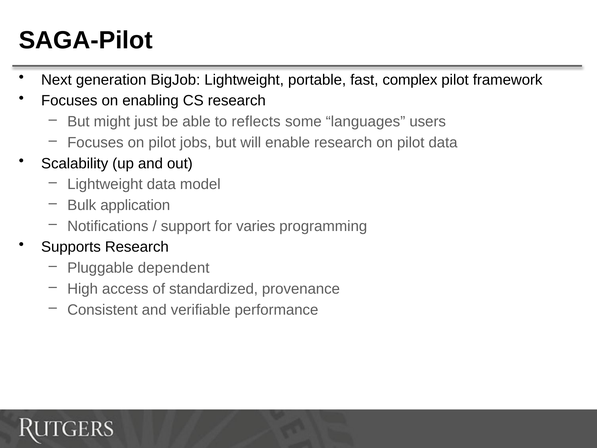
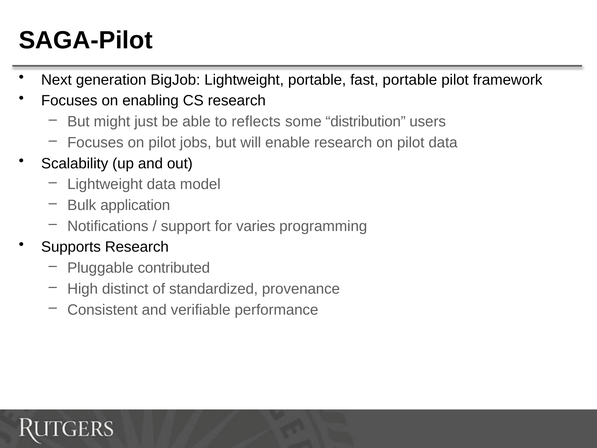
fast complex: complex -> portable (410, 80)
languages: languages -> distribution (366, 122)
dependent: dependent -> contributed (174, 268)
access: access -> distinct (125, 289)
